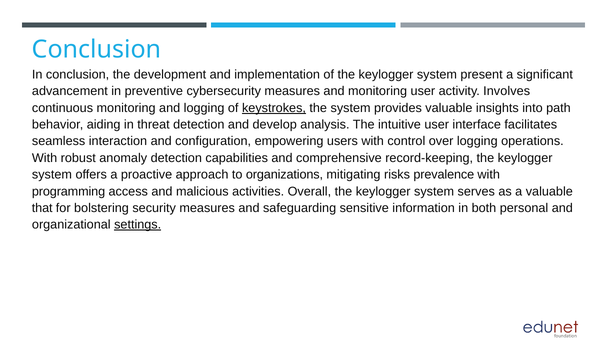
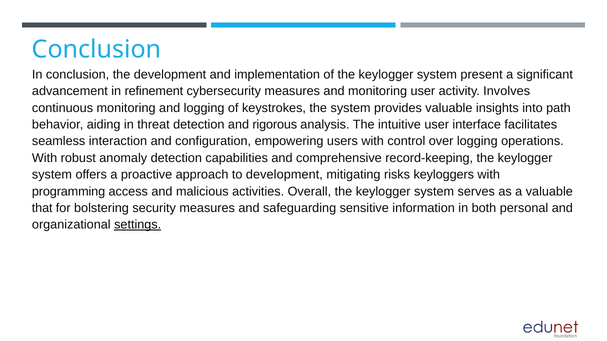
preventive: preventive -> refinement (154, 91)
keystrokes underline: present -> none (274, 108)
develop: develop -> rigorous (275, 125)
to organizations: organizations -> development (284, 175)
prevalence: prevalence -> keyloggers (444, 175)
